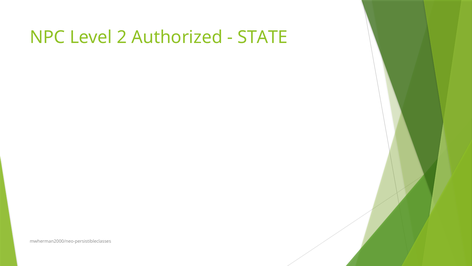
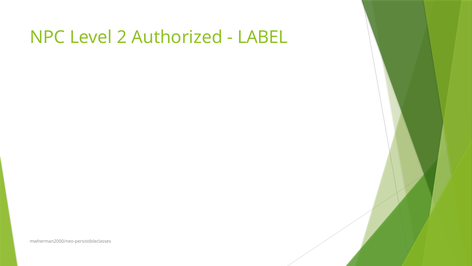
STATE: STATE -> LABEL (263, 37)
